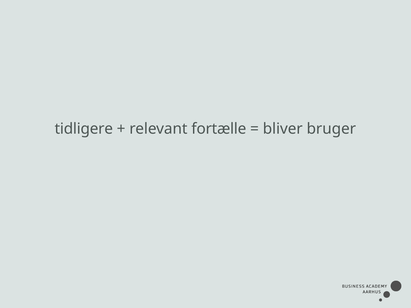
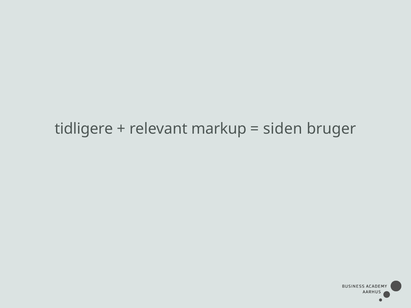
fortælle: fortælle -> markup (219, 129)
bliver: bliver -> siden (283, 129)
